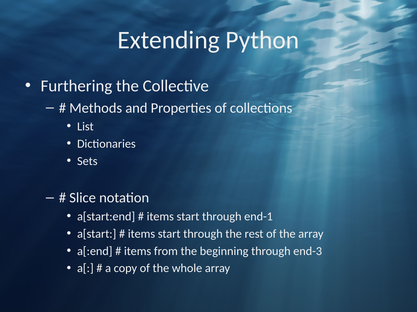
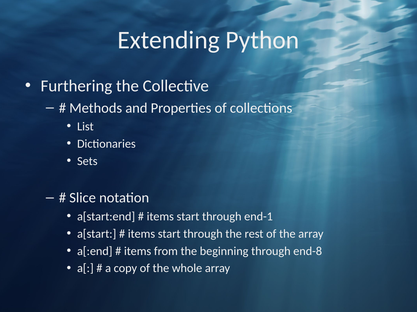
end-3: end-3 -> end-8 (308, 252)
